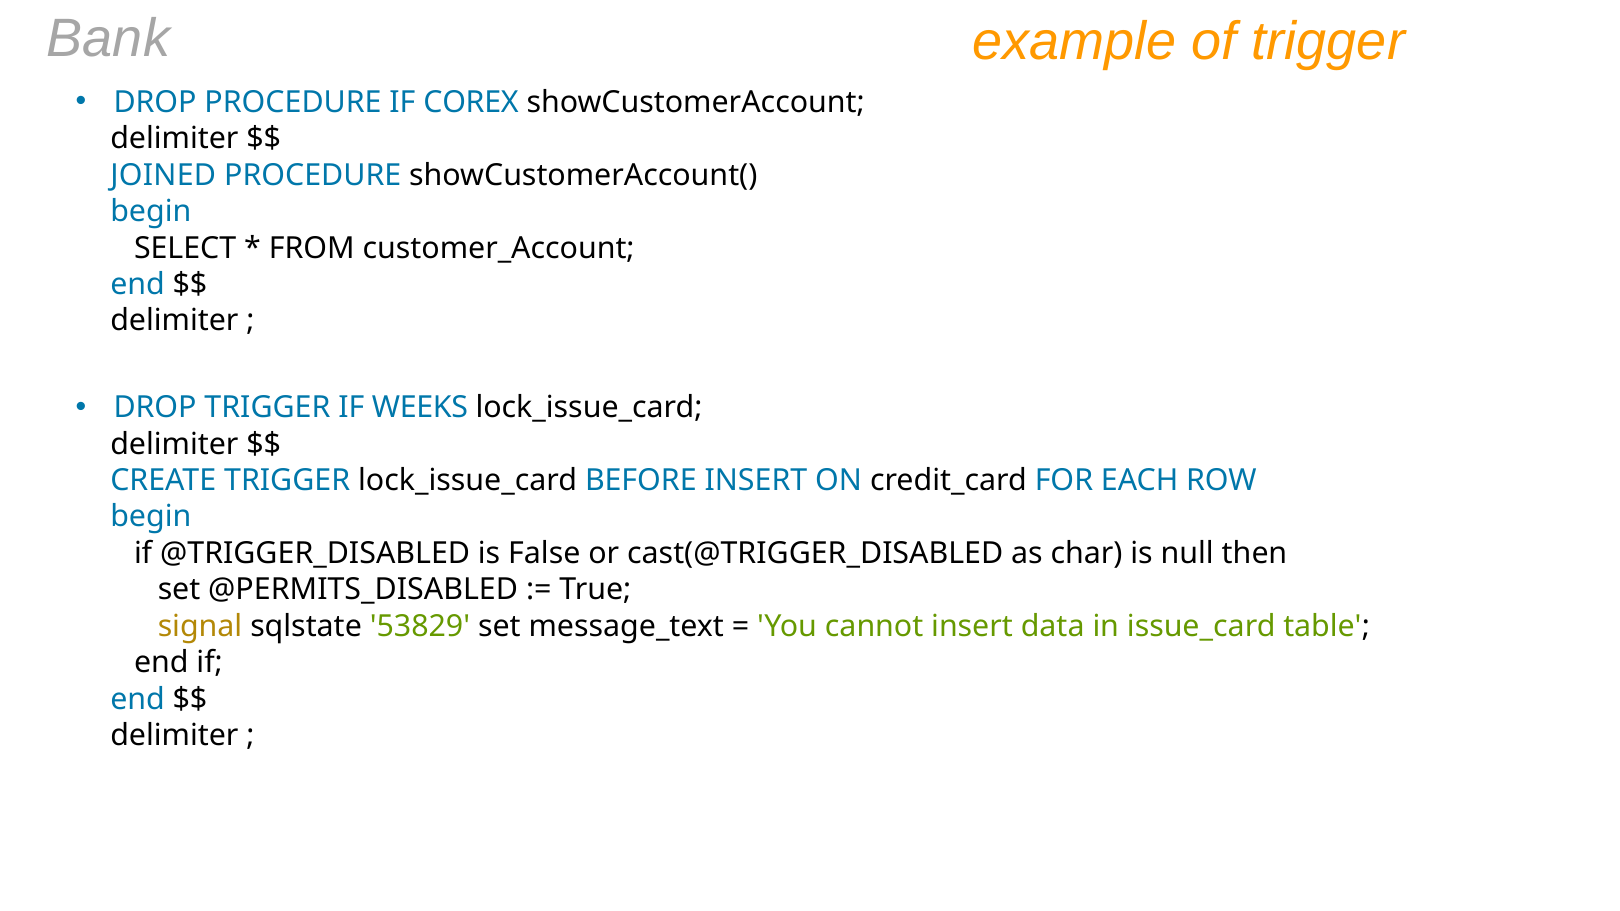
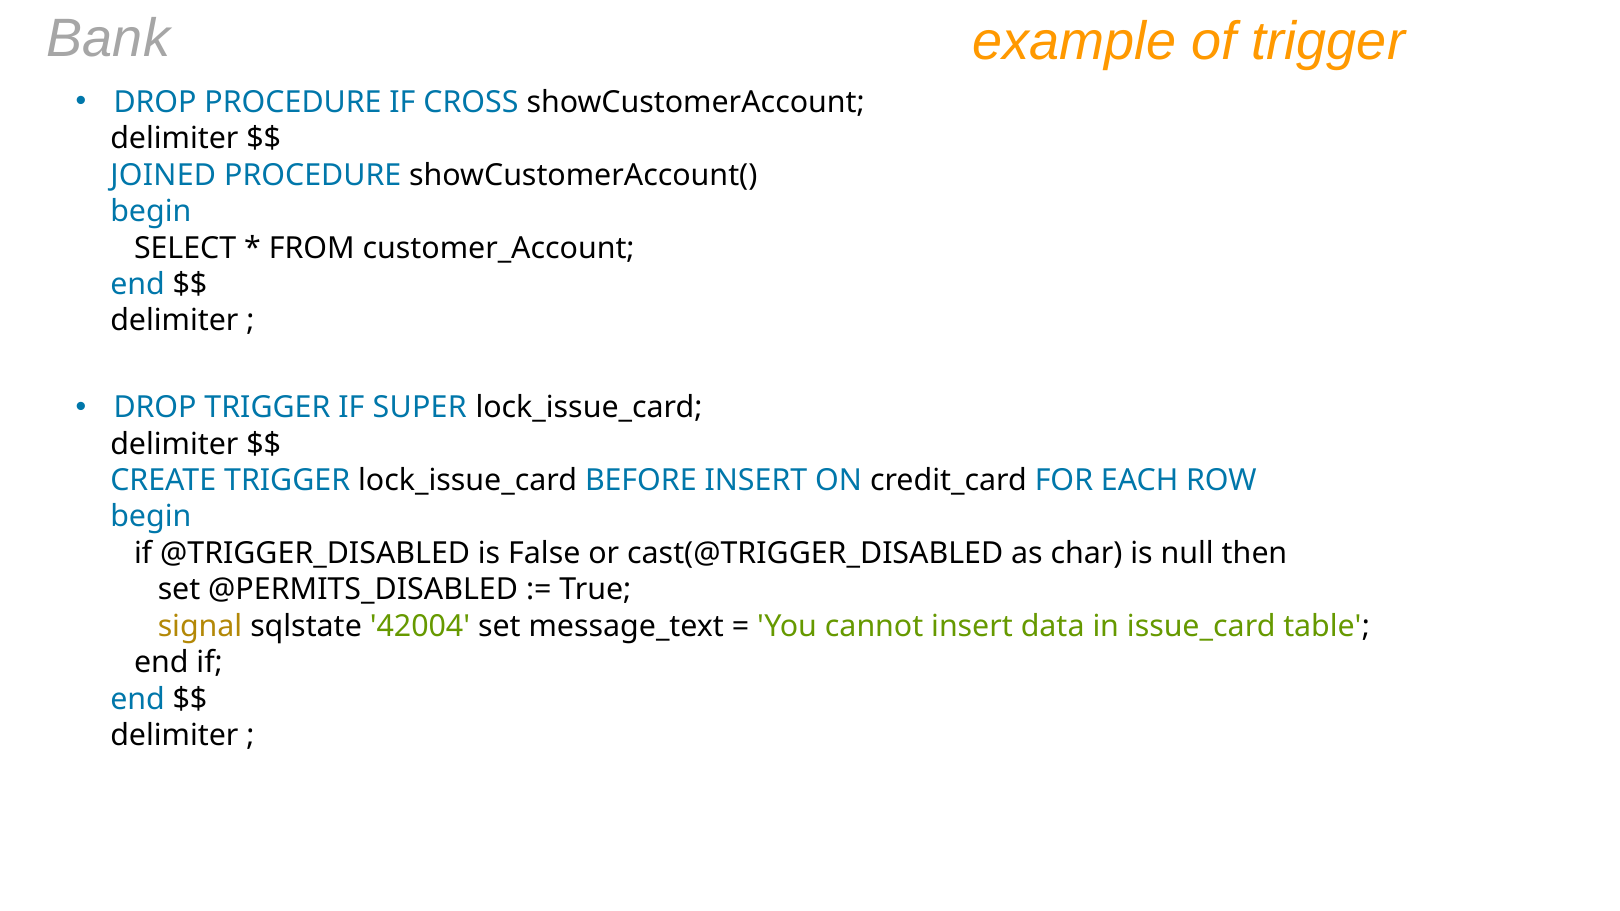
COREX: COREX -> CROSS (471, 102)
WEEKS: WEEKS -> SUPER (420, 408)
53829: 53829 -> 42004 (420, 626)
